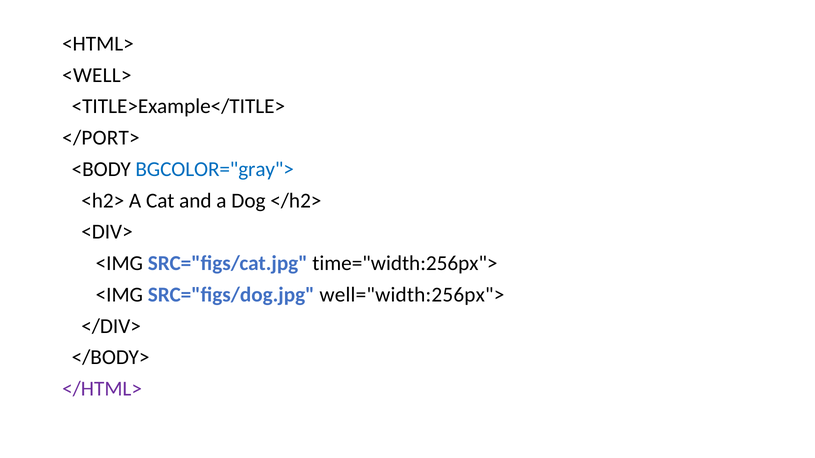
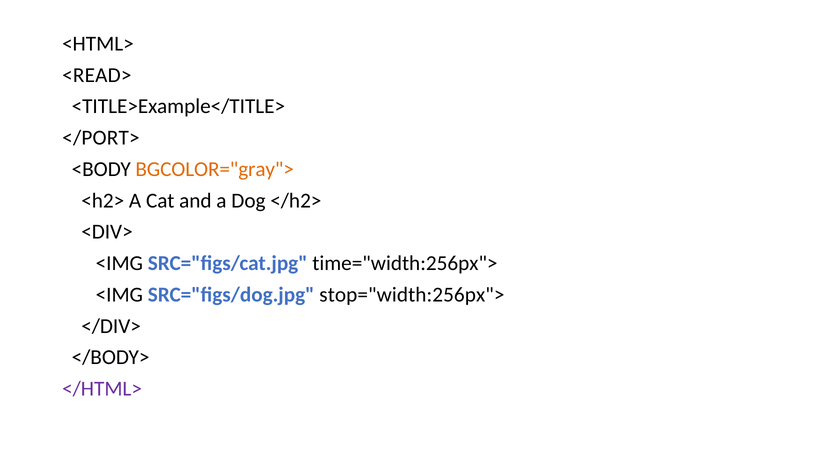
<WELL>: <WELL> -> <READ> (97, 75)
BGCOLOR="gray"> colour: blue -> orange (215, 169)
well="width:256px">: well="width:256px"> -> stop="width:256px"> (412, 295)
